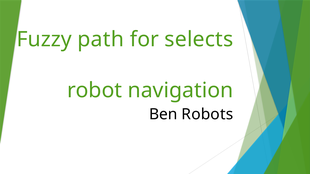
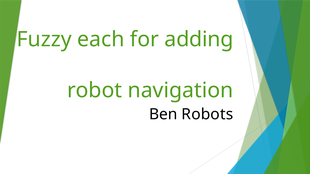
path: path -> each (101, 39)
selects: selects -> adding (199, 39)
